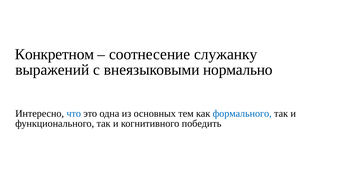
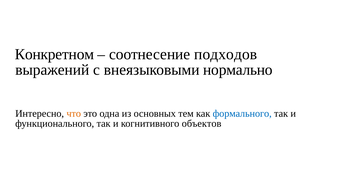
служанку: служанку -> подходов (226, 54)
что colour: blue -> orange (74, 113)
победить: победить -> объектов (202, 123)
